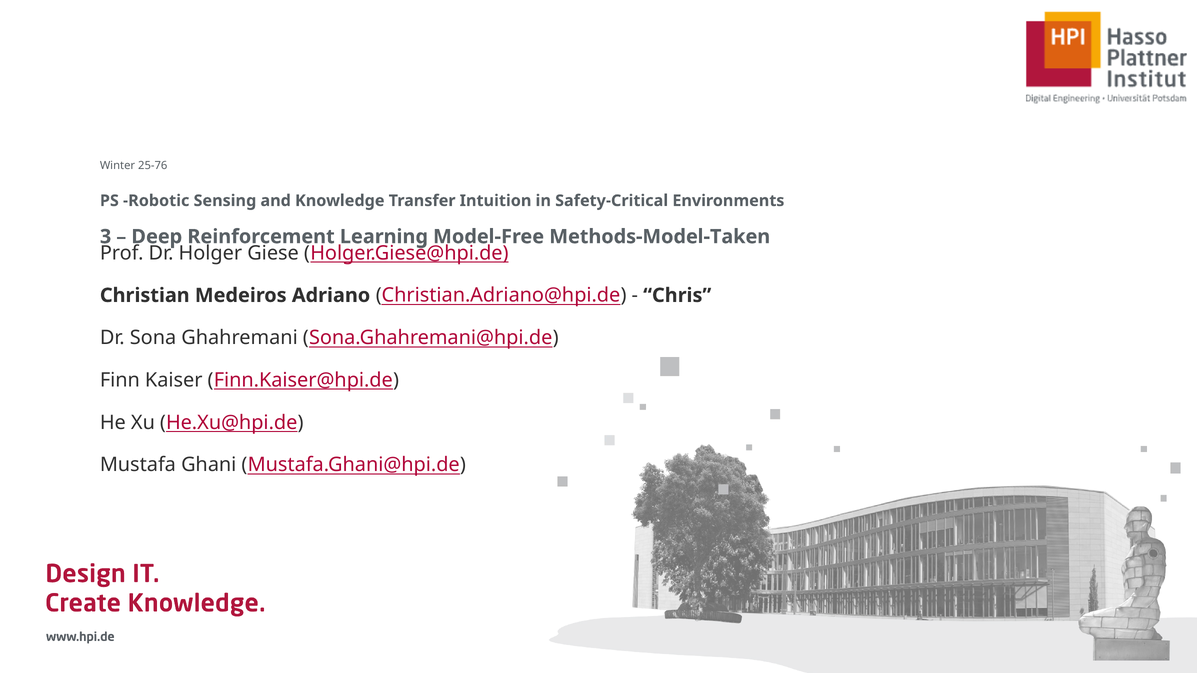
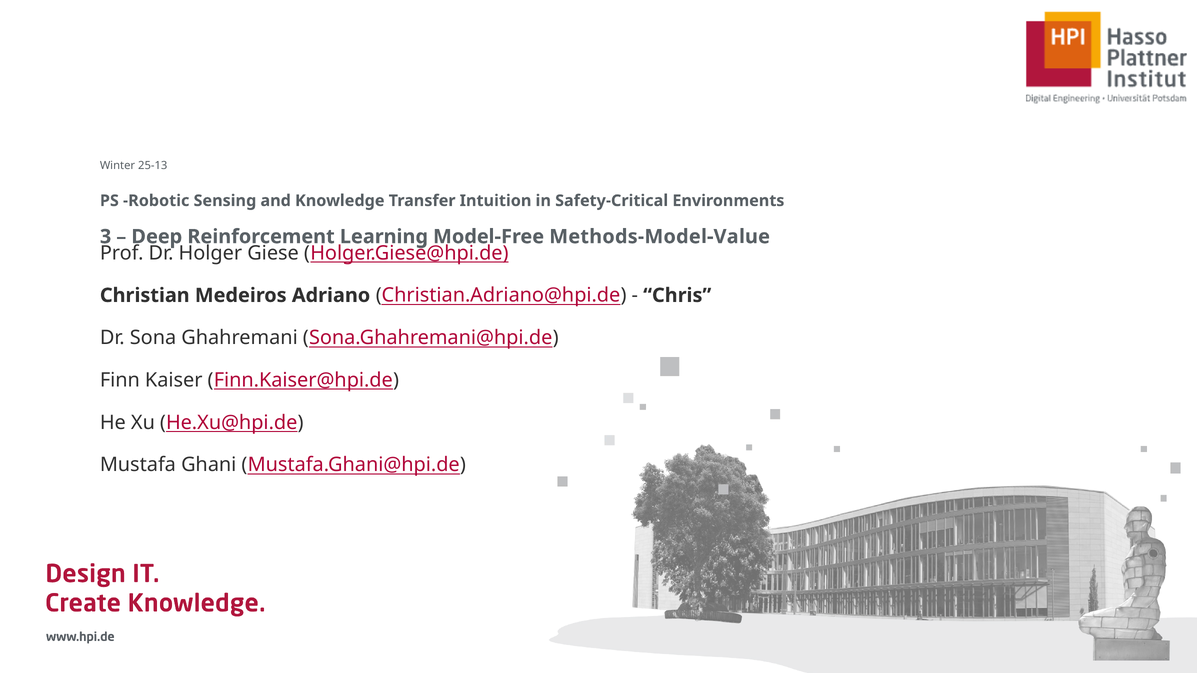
25-76: 25-76 -> 25-13 (153, 166)
Methods-Model-Taken: Methods-Model-Taken -> Methods-Model-Value (660, 237)
